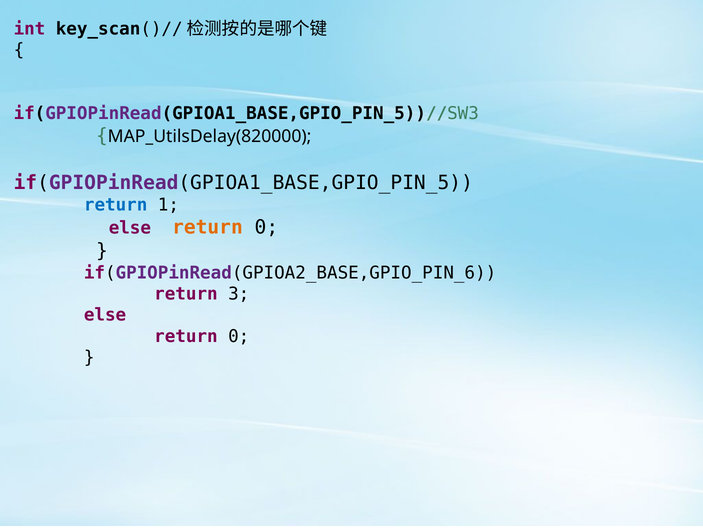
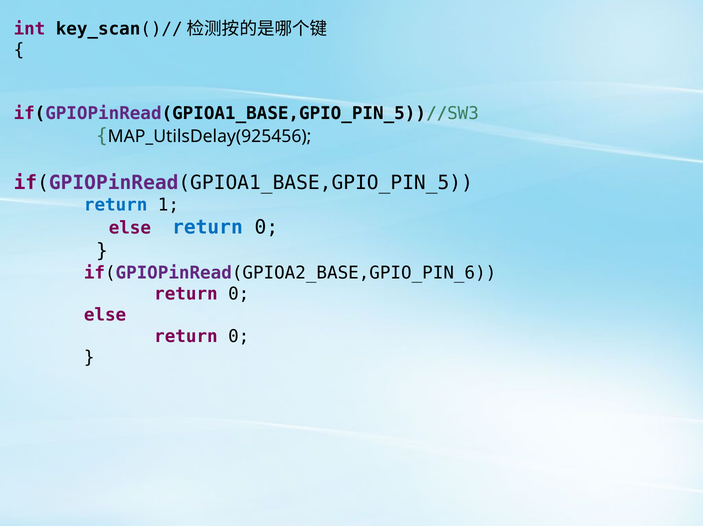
MAP_UtilsDelay(820000: MAP_UtilsDelay(820000 -> MAP_UtilsDelay(925456 (210, 136)
return colour: orange -> blue (207, 227)
3: 3 -> 0 (239, 294)
